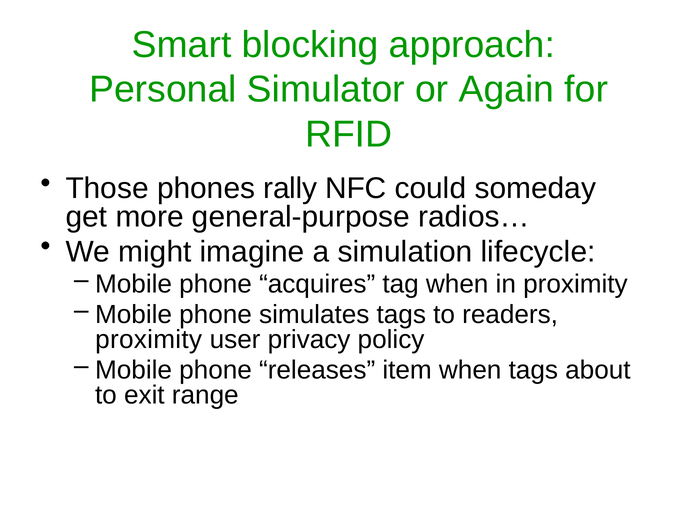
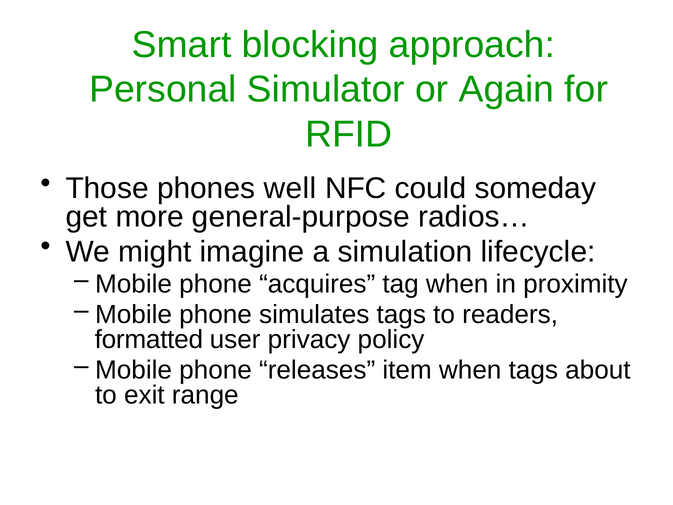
rally: rally -> well (290, 188)
proximity: proximity -> formatted (149, 339)
